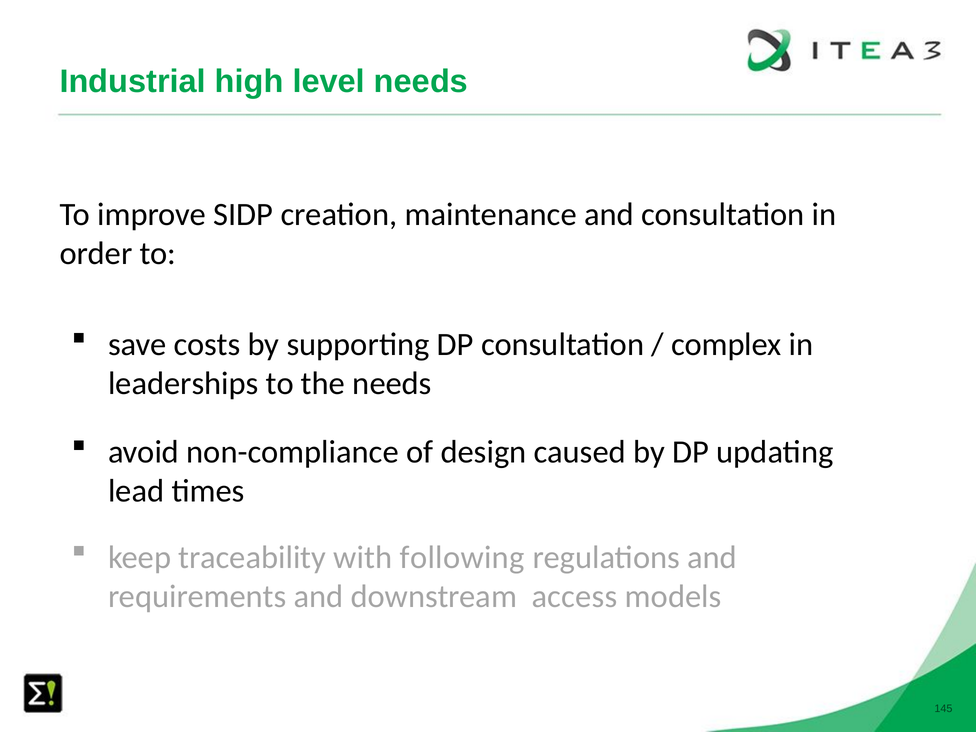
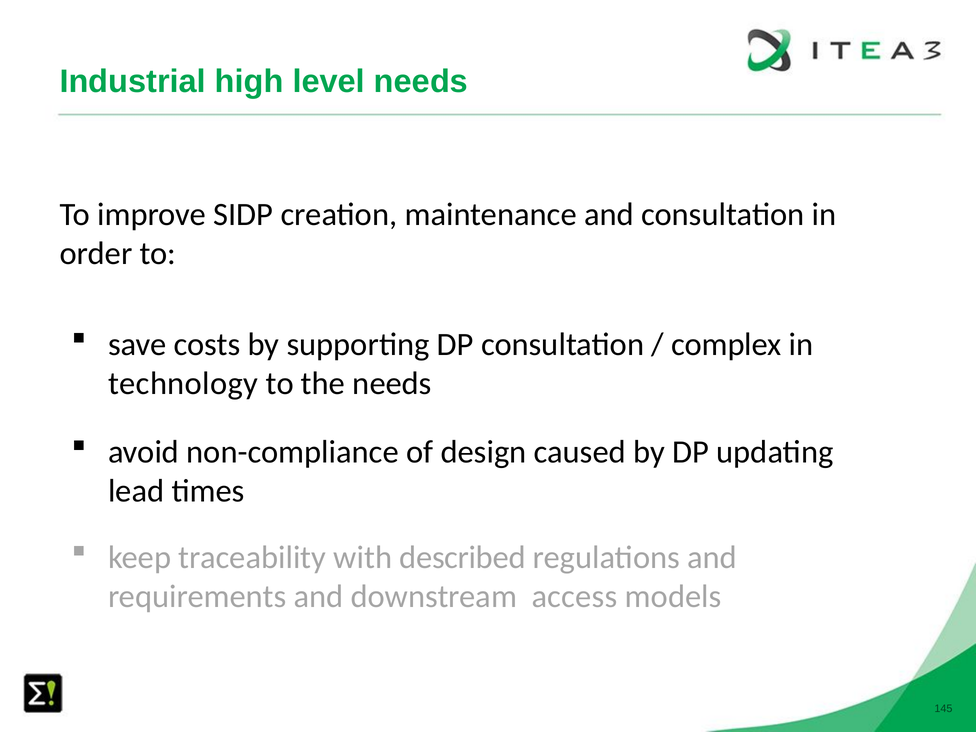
leaderships: leaderships -> technology (183, 384)
following: following -> described (463, 557)
